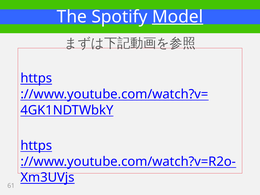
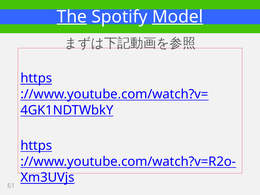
The underline: none -> present (72, 17)
